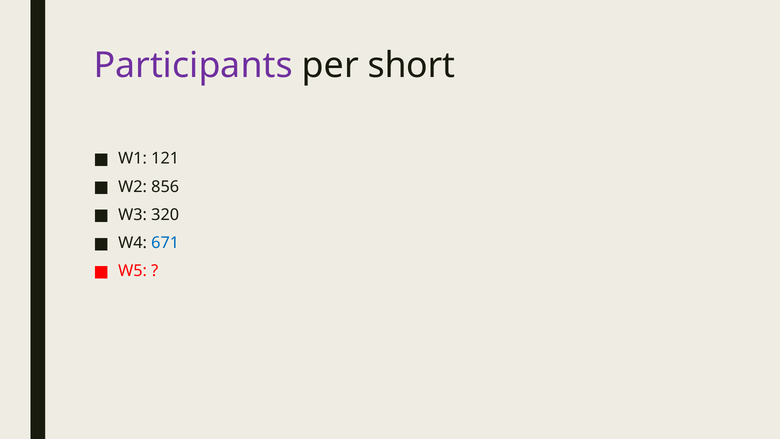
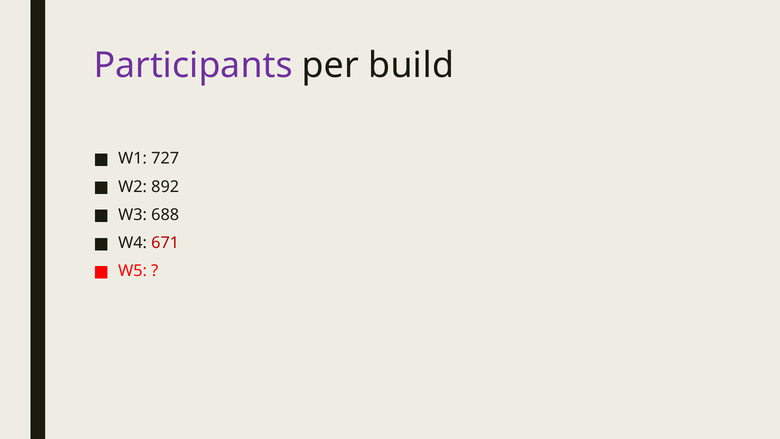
short: short -> build (411, 66)
121: 121 -> 727 (165, 158)
856: 856 -> 892 (165, 187)
320: 320 -> 688 (165, 215)
671 colour: blue -> red (165, 243)
